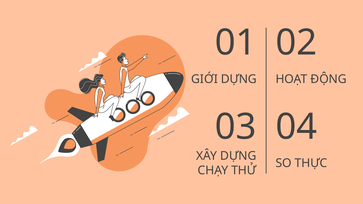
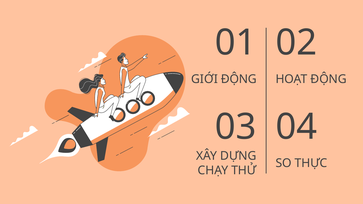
GIỚI DỰNG: DỰNG -> ĐỘNG (239, 79)
